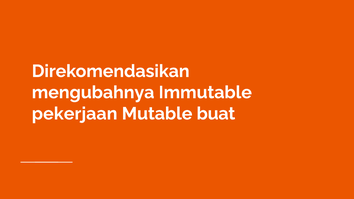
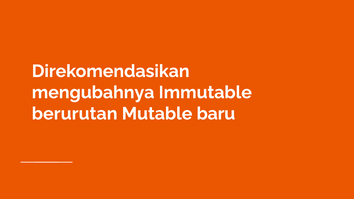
pekerjaan: pekerjaan -> berurutan (75, 114)
buat: buat -> baru (216, 114)
